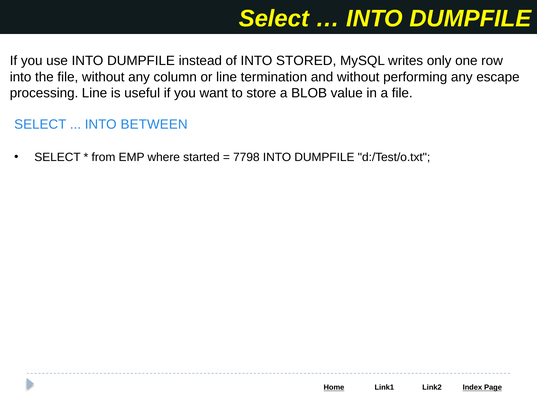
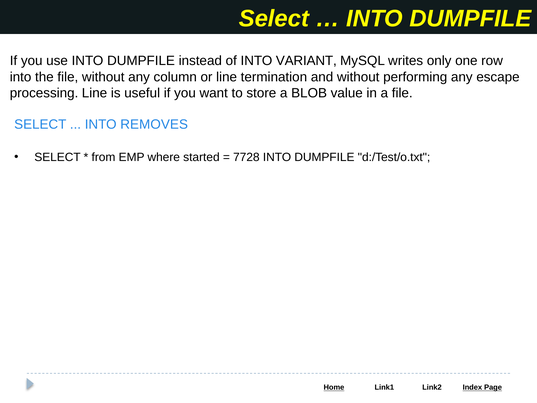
STORED: STORED -> VARIANT (306, 61)
BETWEEN: BETWEEN -> REMOVES (154, 124)
7798: 7798 -> 7728 (246, 157)
